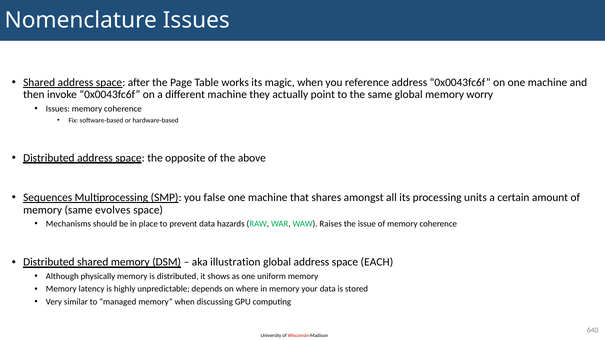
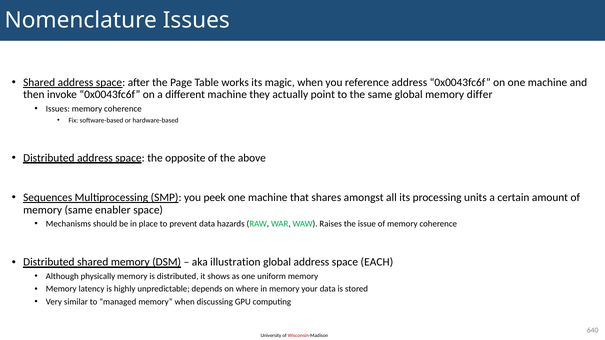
worry: worry -> differ (480, 95)
false: false -> peek (215, 198)
evolves: evolves -> enabler (113, 210)
